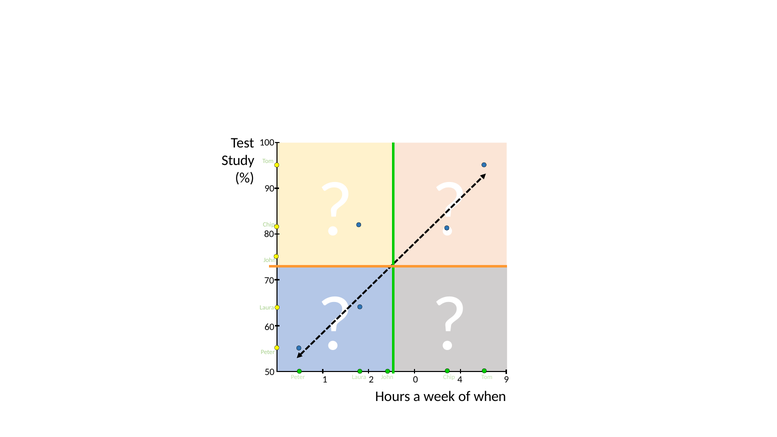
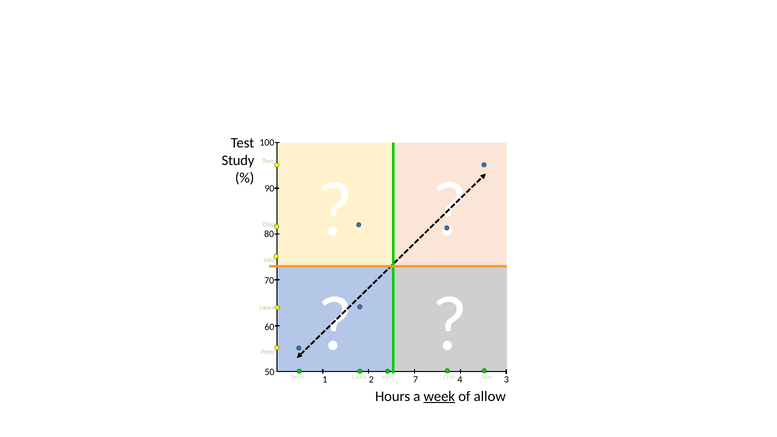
0: 0 -> 7 (416, 379)
9: 9 -> 3 (506, 379)
week underline: none -> present (439, 396)
when: when -> allow (490, 396)
